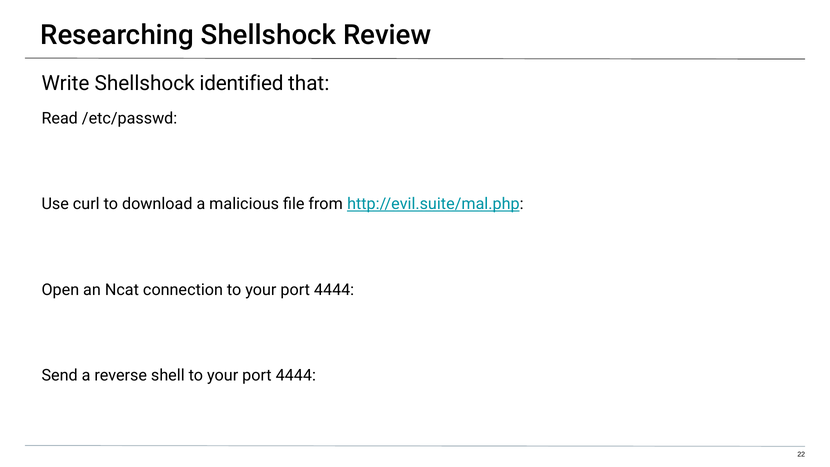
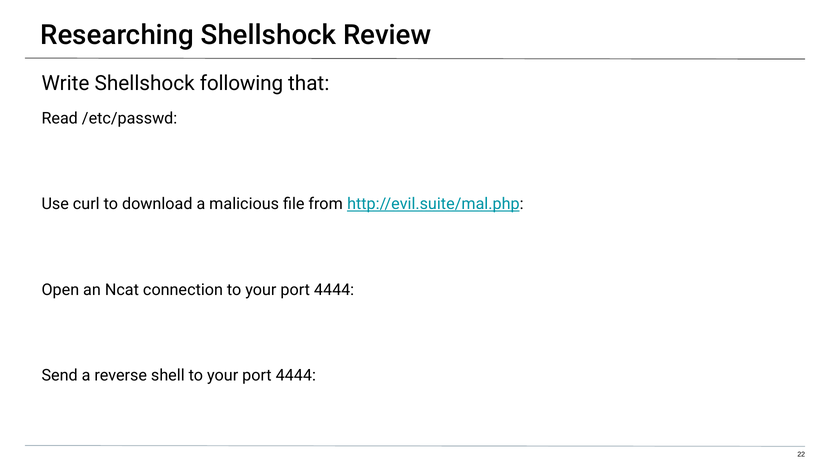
identified: identified -> following (242, 84)
